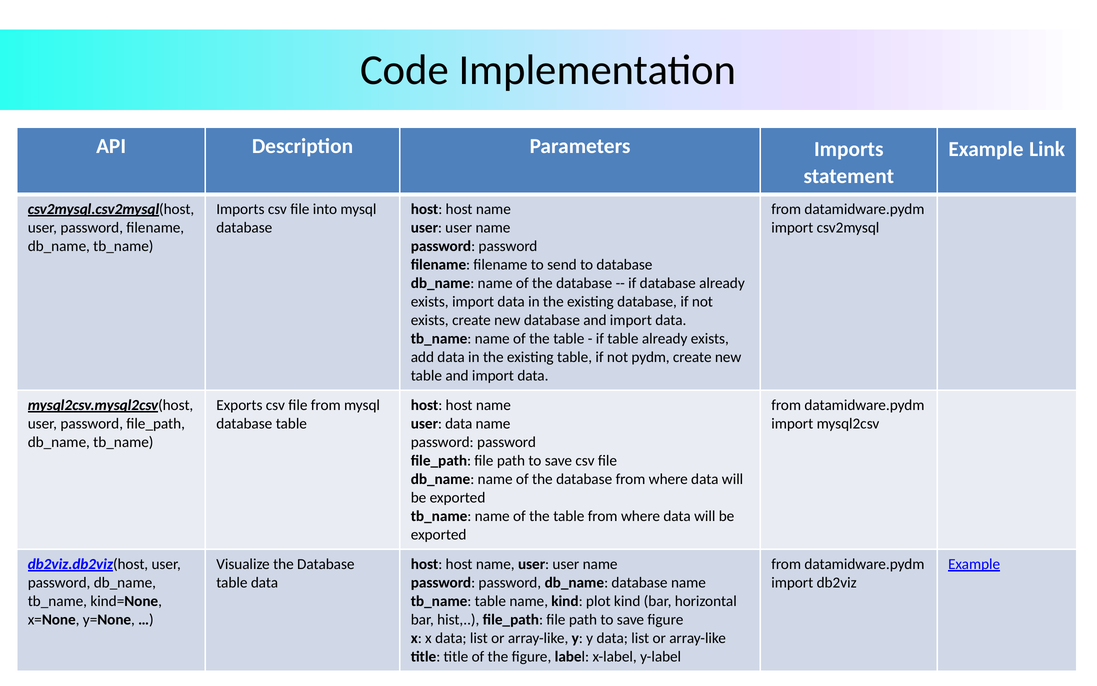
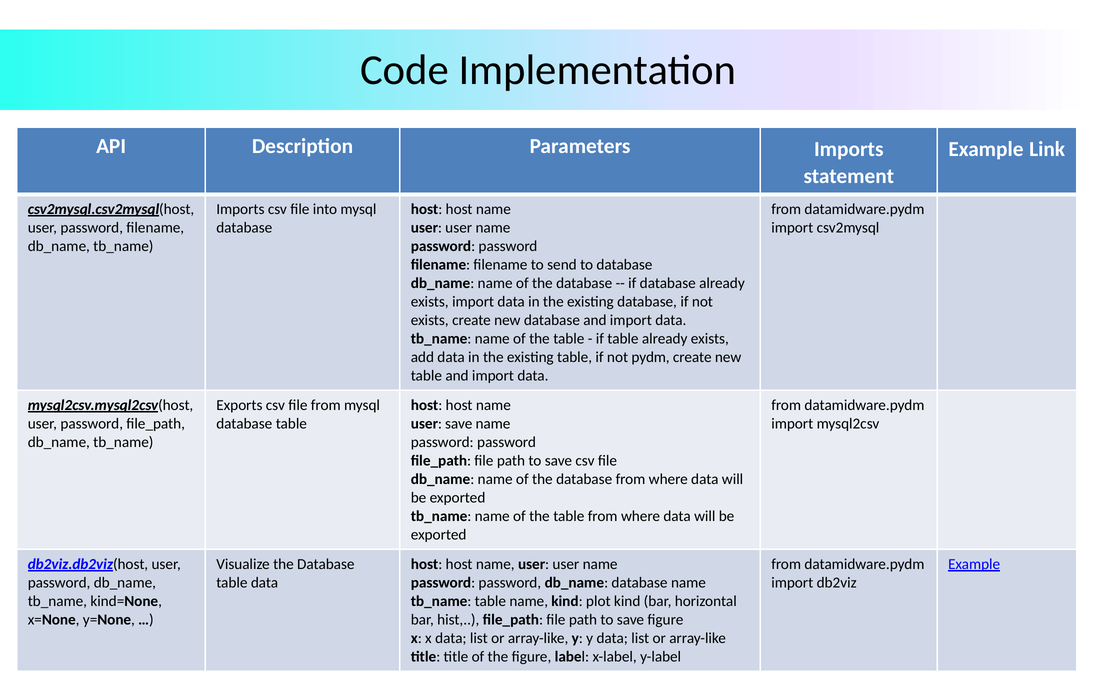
user data: data -> save (459, 423)
